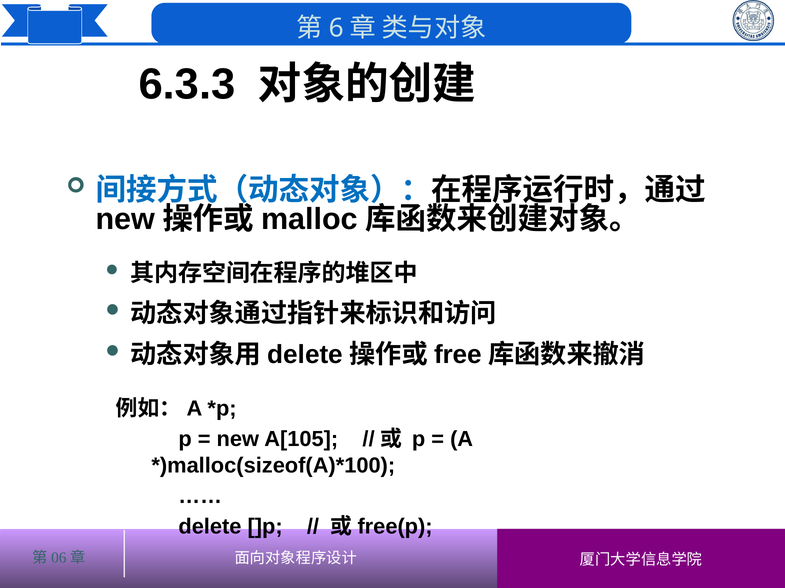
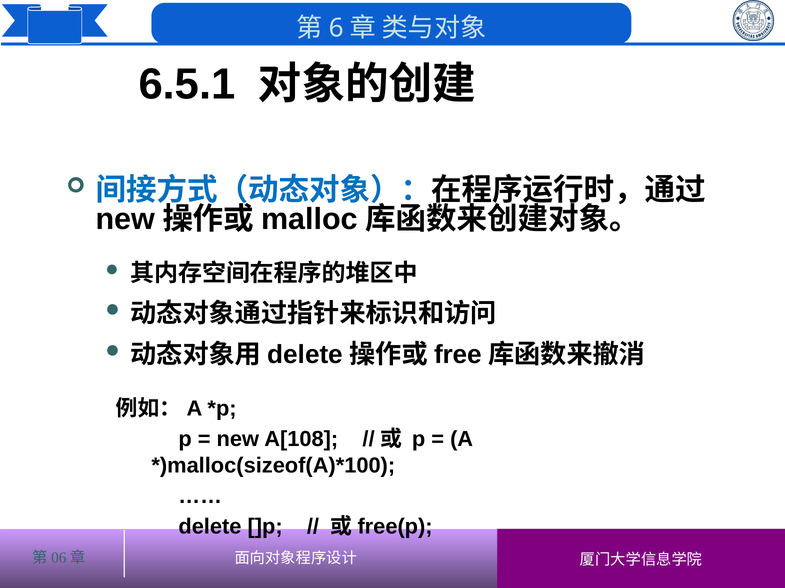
6.3.3: 6.3.3 -> 6.5.1 (187, 85)
A[105: A[105 -> A[108 (301, 440)
